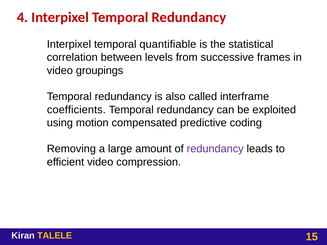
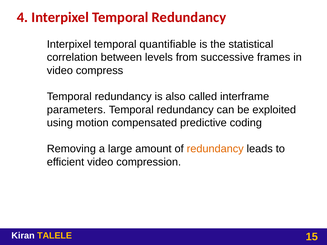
groupings: groupings -> compress (100, 71)
coefficients: coefficients -> parameters (76, 110)
redundancy colour: purple -> orange (215, 149)
